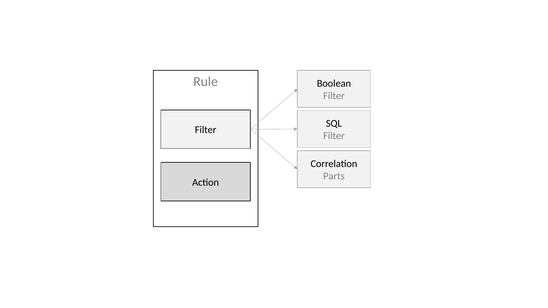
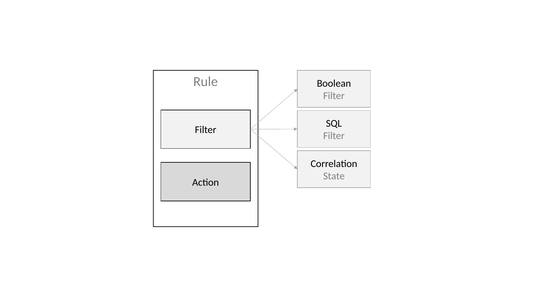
Parts: Parts -> State (334, 176)
